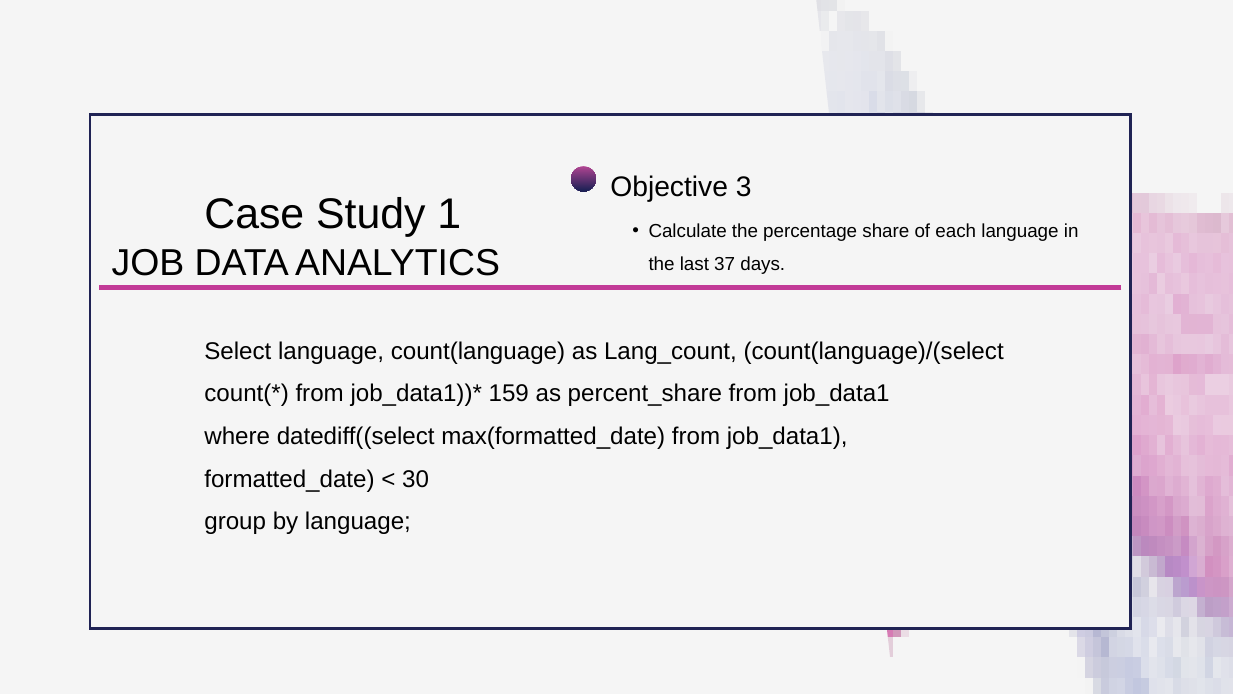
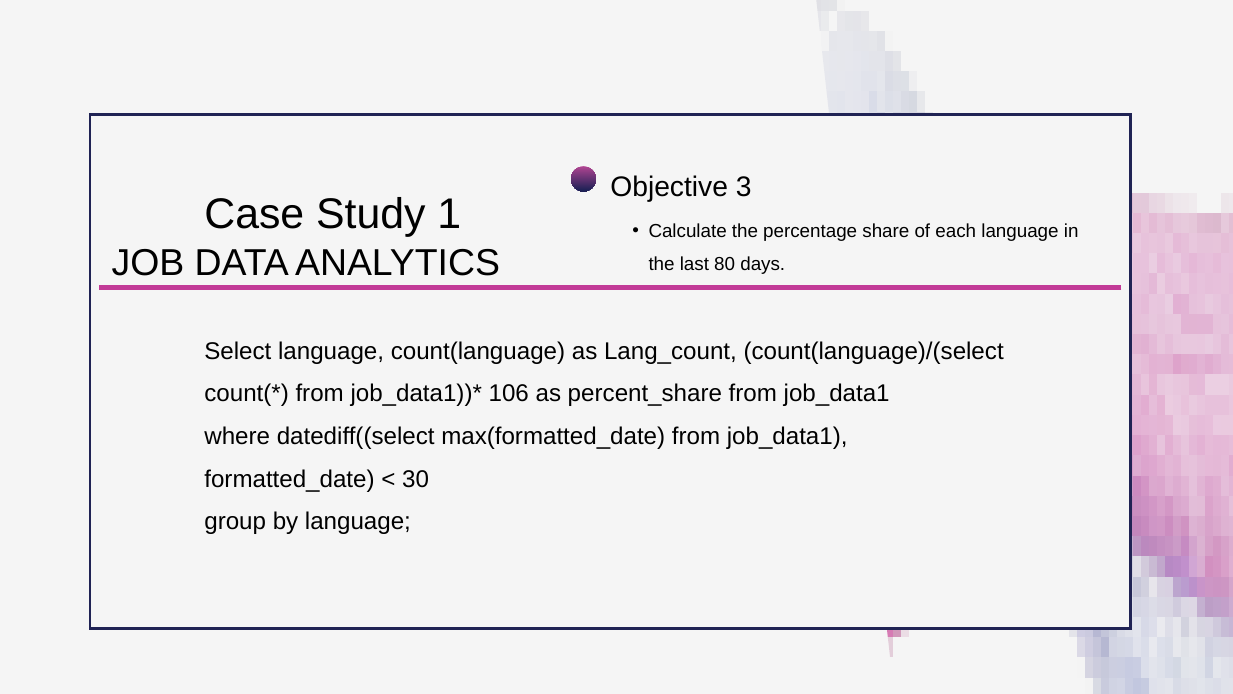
37: 37 -> 80 (725, 264)
159: 159 -> 106 (509, 394)
